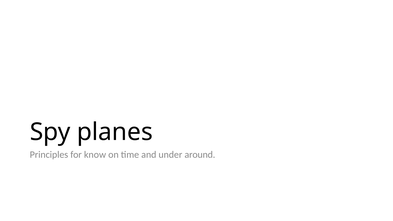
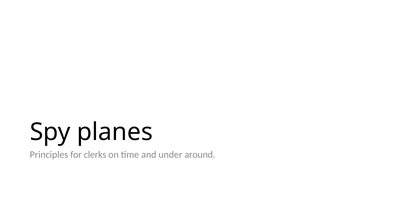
know: know -> clerks (95, 155)
